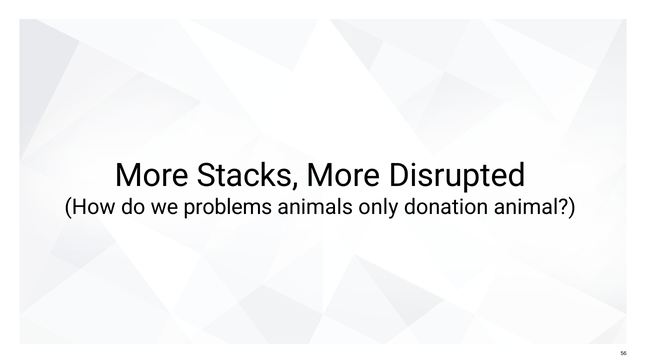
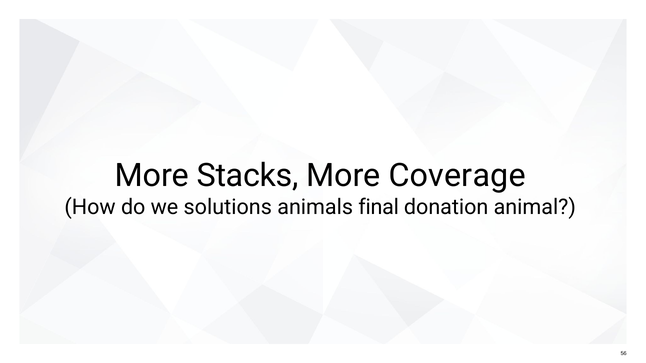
Disrupted: Disrupted -> Coverage (457, 176)
problems: problems -> solutions (228, 207)
only: only -> final (379, 207)
